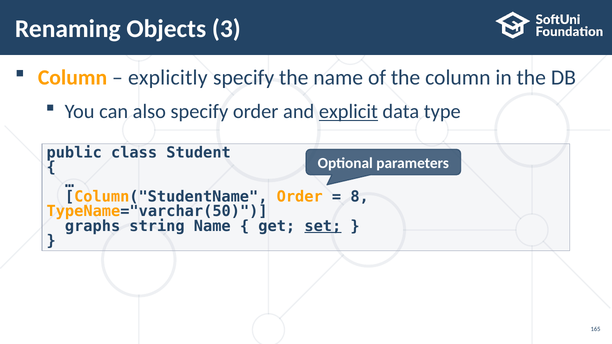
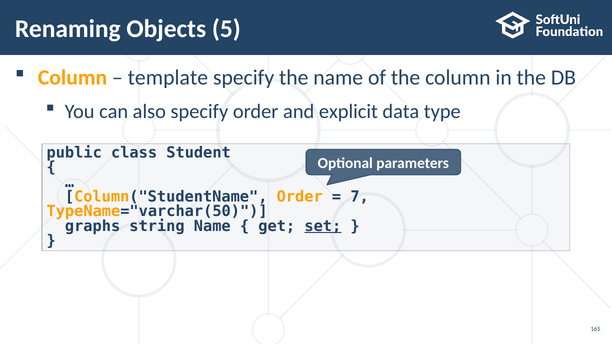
3: 3 -> 5 (226, 29)
explicitly: explicitly -> template (168, 78)
explicit underline: present -> none (348, 112)
8: 8 -> 7 (360, 197)
